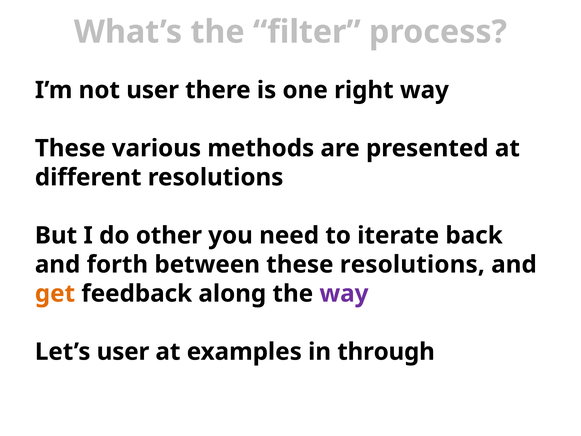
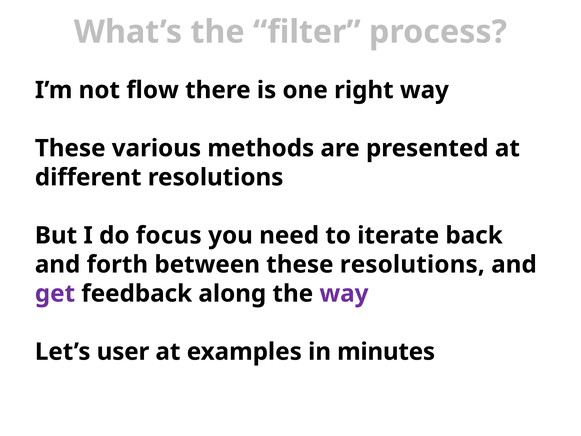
not user: user -> flow (153, 90)
other: other -> focus (169, 235)
get colour: orange -> purple (55, 293)
through: through -> minutes (386, 352)
